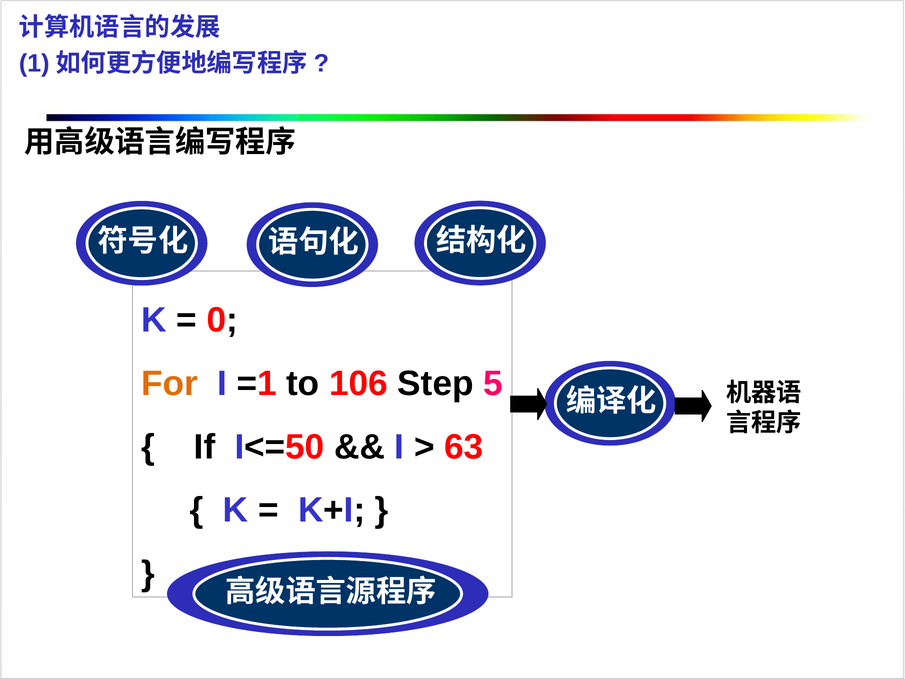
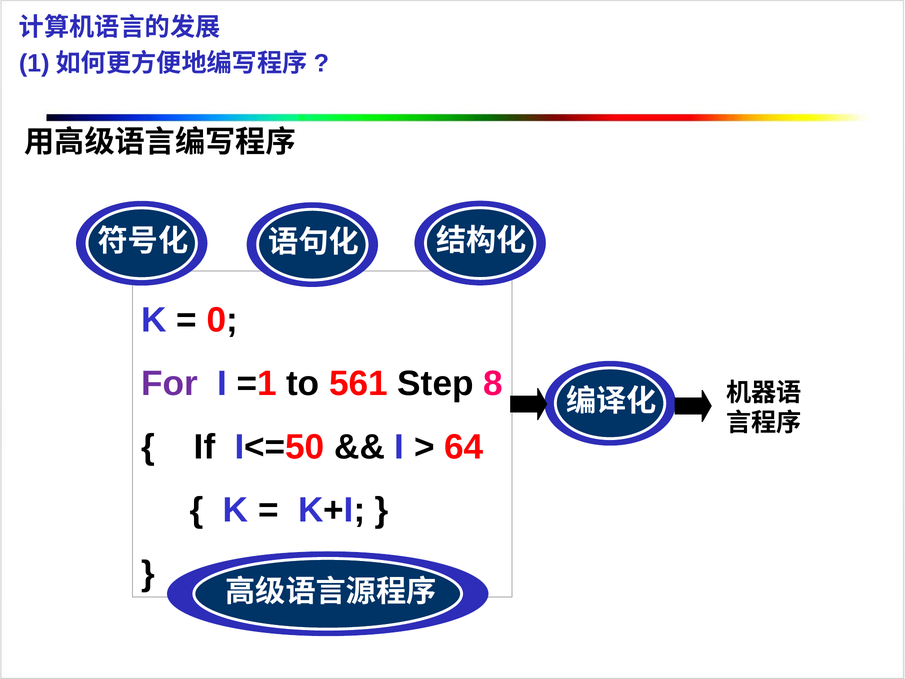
For colour: orange -> purple (170, 383)
106: 106 -> 561 (359, 383)
5: 5 -> 8 (493, 383)
63: 63 -> 64 (464, 447)
